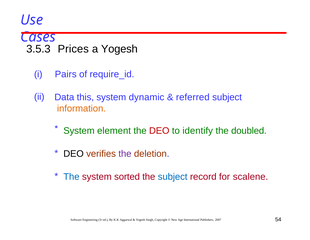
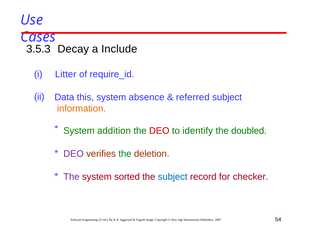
Prices: Prices -> Decay (73, 49)
a Yogesh: Yogesh -> Include (119, 49)
Pairs: Pairs -> Litter (66, 74)
dynamic: dynamic -> absence (147, 97)
element: element -> addition (114, 130)
DEO colour: black -> purple (74, 153)
the colour: purple -> green (125, 153)
The colour: blue -> purple (71, 176)
scalene: scalene -> checker (251, 176)
